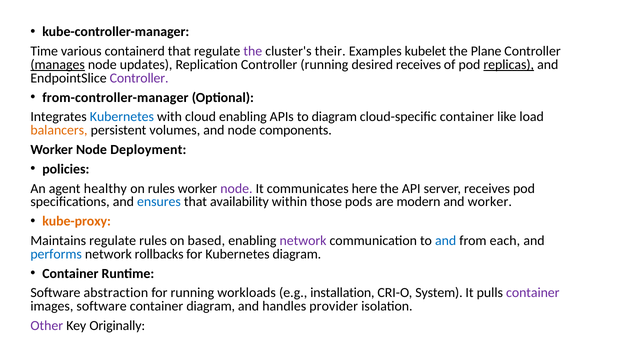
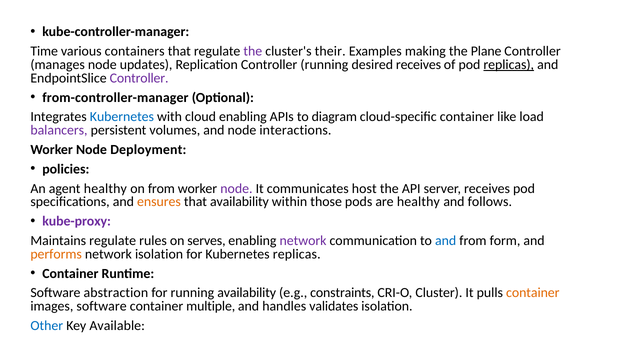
containerd: containerd -> containers (135, 51)
kubelet: kubelet -> making (425, 51)
manages underline: present -> none (58, 65)
balancers colour: orange -> purple (59, 130)
components: components -> interactions (295, 130)
on rules: rules -> from (161, 189)
here: here -> host (364, 189)
ensures colour: blue -> orange (159, 202)
are modern: modern -> healthy (418, 202)
and worker: worker -> follows (490, 202)
kube-proxy colour: orange -> purple (77, 221)
based: based -> serves (206, 241)
each: each -> form (505, 241)
performs colour: blue -> orange (56, 254)
network rollbacks: rollbacks -> isolation (159, 254)
Kubernetes diagram: diagram -> replicas (297, 254)
running workloads: workloads -> availability (247, 293)
installation: installation -> constraints (342, 293)
System: System -> Cluster (439, 293)
container colour: purple -> orange (533, 293)
container diagram: diagram -> multiple (211, 306)
provider: provider -> validates (334, 306)
Other colour: purple -> blue (47, 326)
Originally: Originally -> Available (117, 326)
